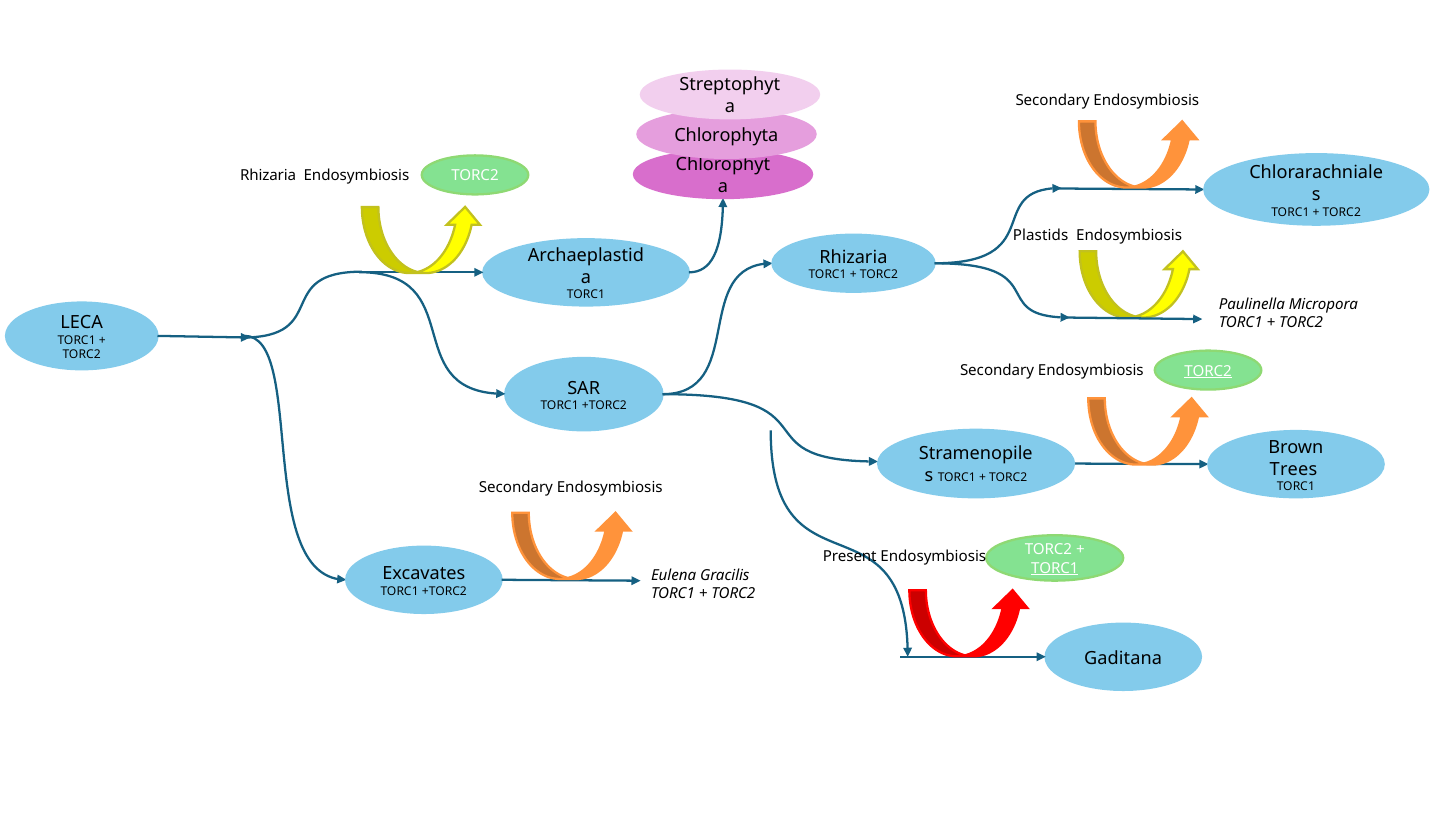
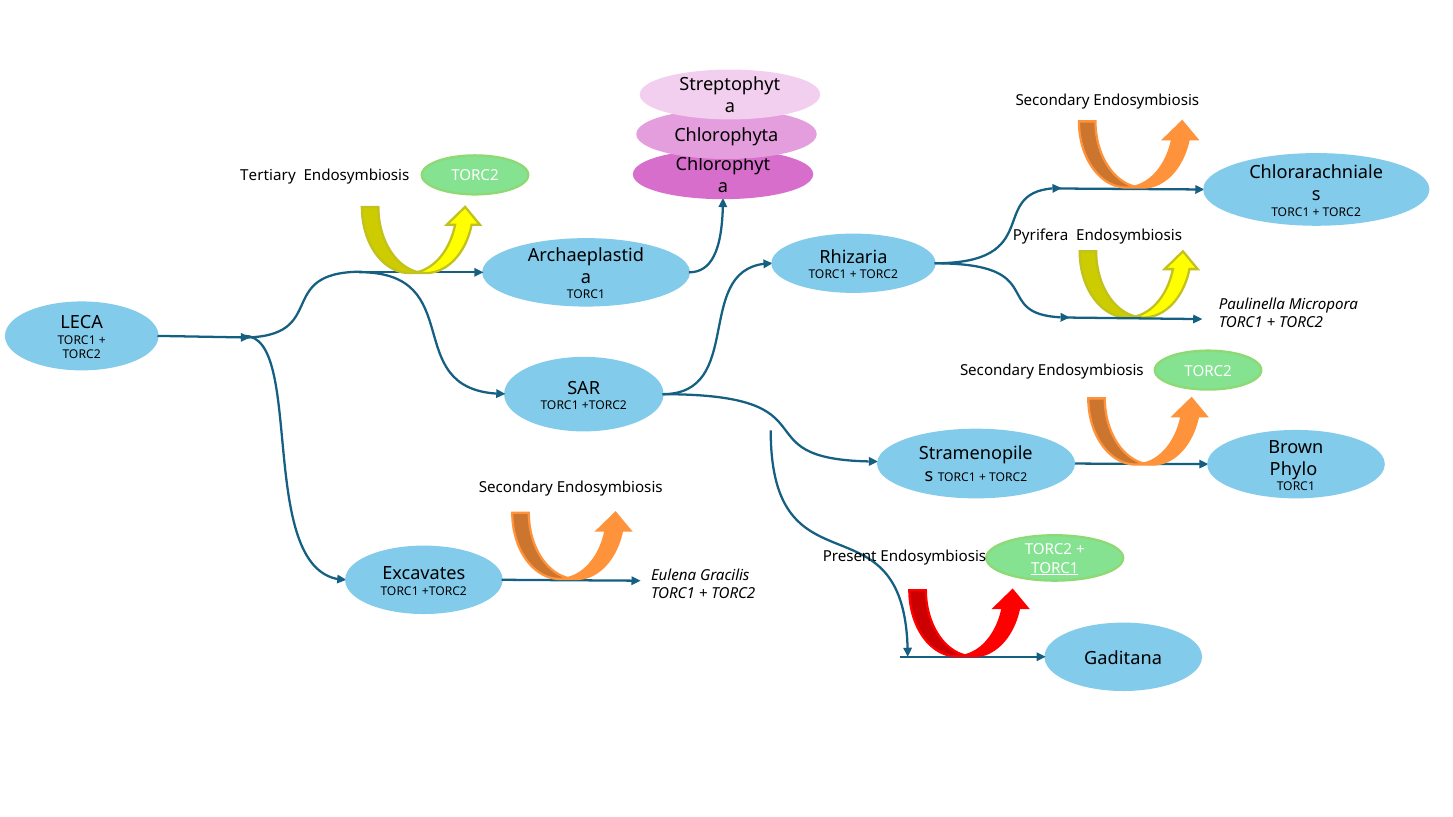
Rhizaria: Rhizaria -> Tertiary (268, 176)
Plastids: Plastids -> Pyrifera (1041, 235)
TORC2 underline: present -> none (1208, 371)
Trees: Trees -> Phylo (1293, 469)
